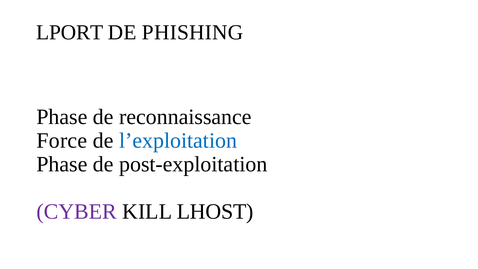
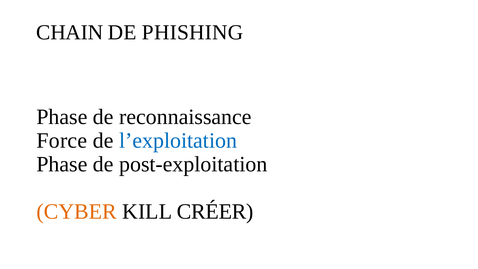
LPORT: LPORT -> CHAIN (70, 32)
CYBER colour: purple -> orange (77, 212)
LHOST: LHOST -> CRÉER (215, 212)
